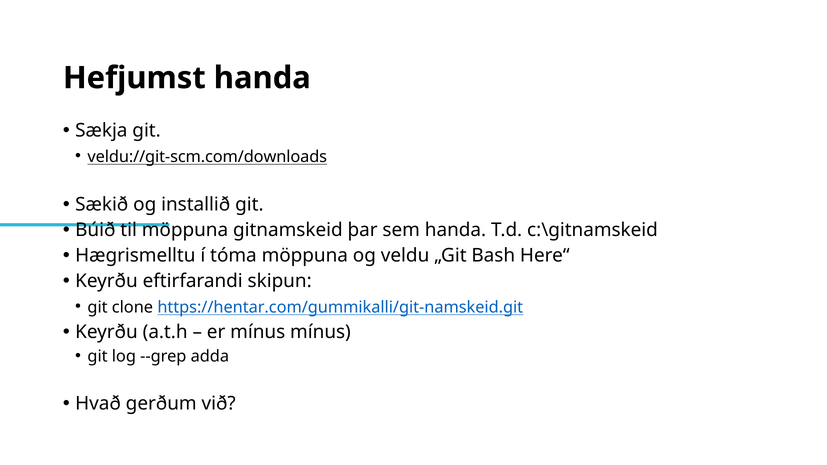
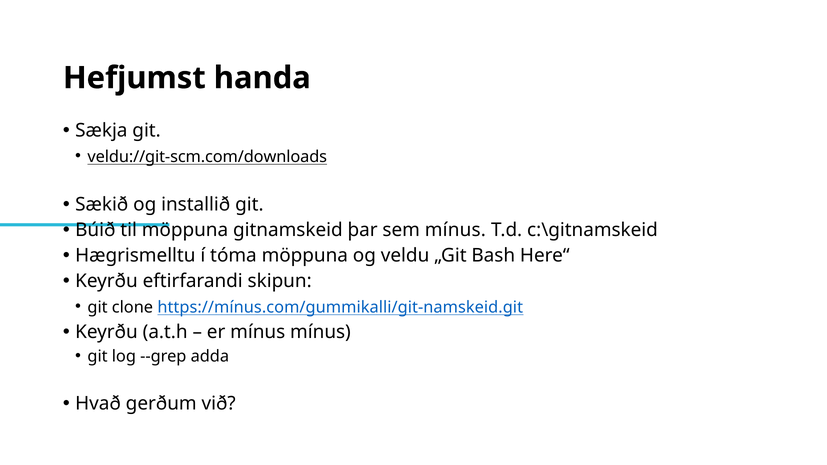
sem handa: handa -> mínus (455, 230)
https://hentar.com/gummikalli/git-namskeid.git: https://hentar.com/gummikalli/git-namskeid.git -> https://mínus.com/gummikalli/git-namskeid.git (340, 307)
